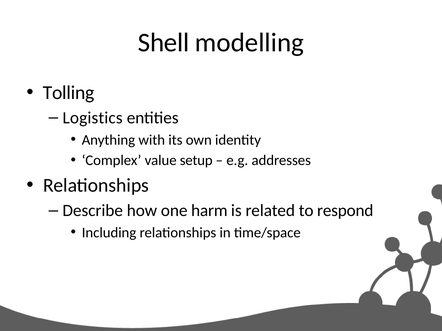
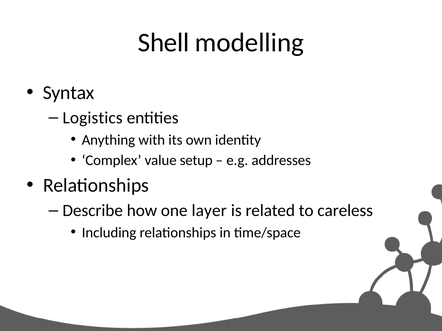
Tolling: Tolling -> Syntax (69, 93)
harm: harm -> layer (209, 211)
respond: respond -> careless (345, 211)
